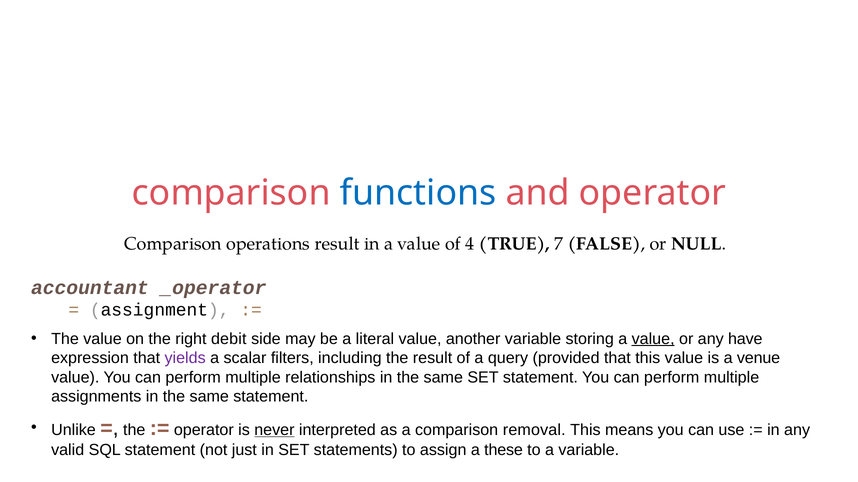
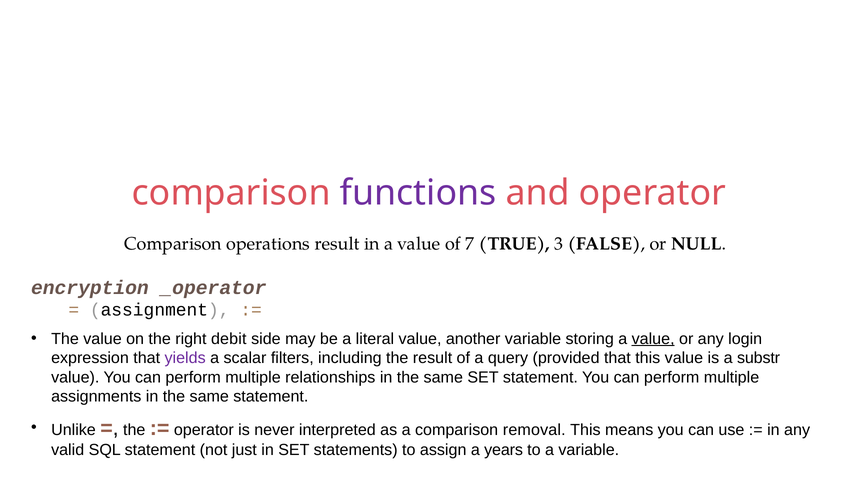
functions colour: blue -> purple (418, 193)
4: 4 -> 7 (470, 244)
7: 7 -> 3 (559, 244)
accountant: accountant -> encryption (90, 288)
have: have -> login (745, 339)
venue: venue -> substr (759, 359)
never underline: present -> none (274, 430)
these: these -> years (504, 451)
